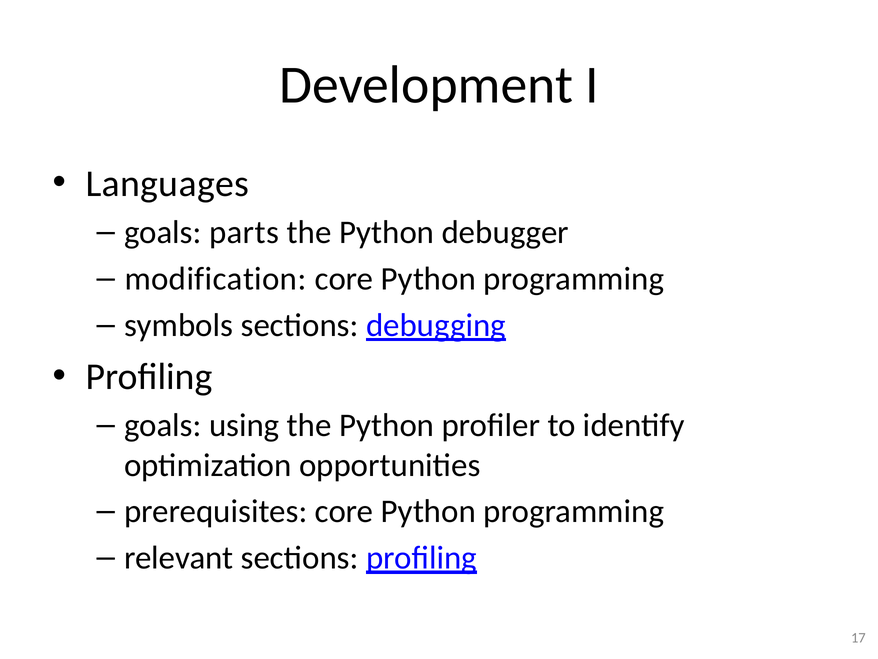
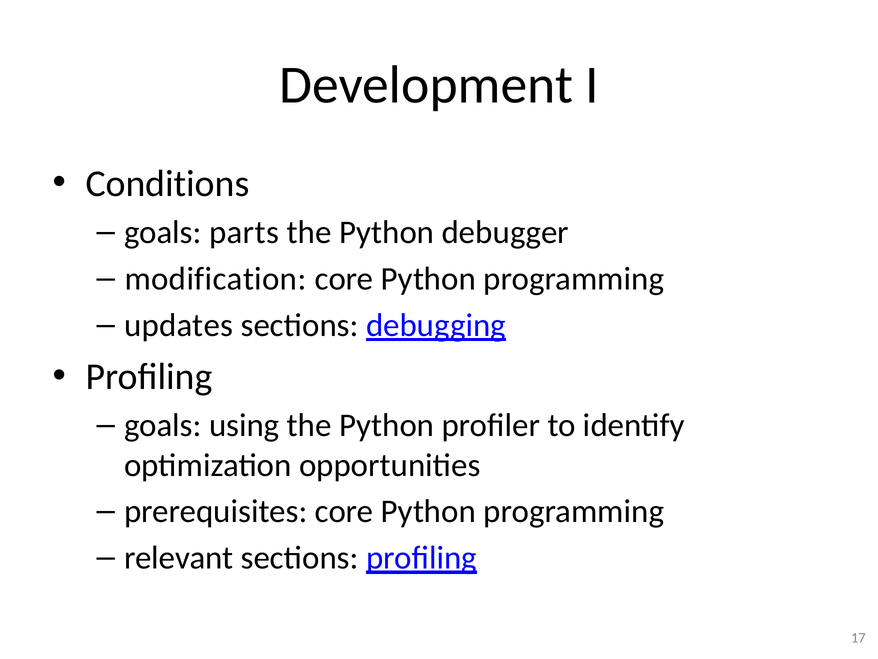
Languages: Languages -> Conditions (168, 183)
symbols: symbols -> updates (179, 325)
